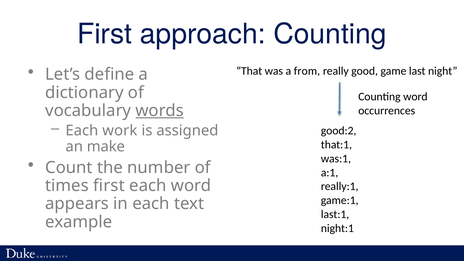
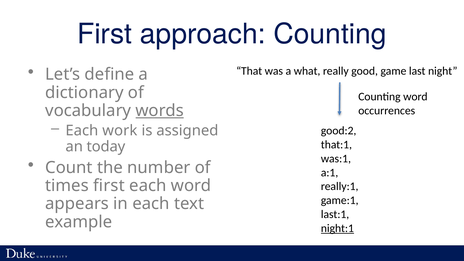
from: from -> what (307, 71)
make: make -> today (106, 147)
night:1 underline: none -> present (337, 228)
